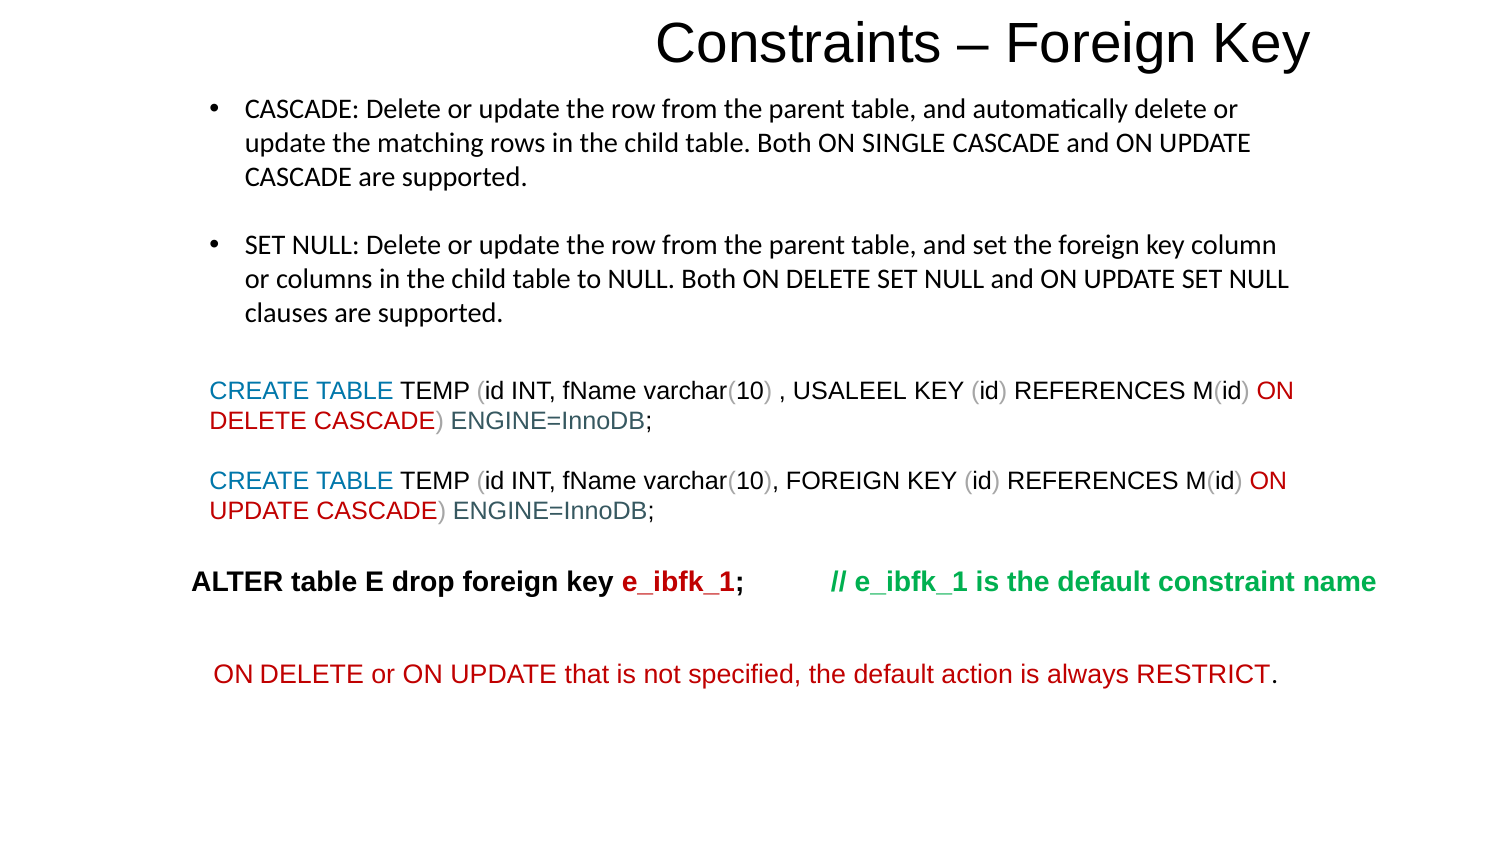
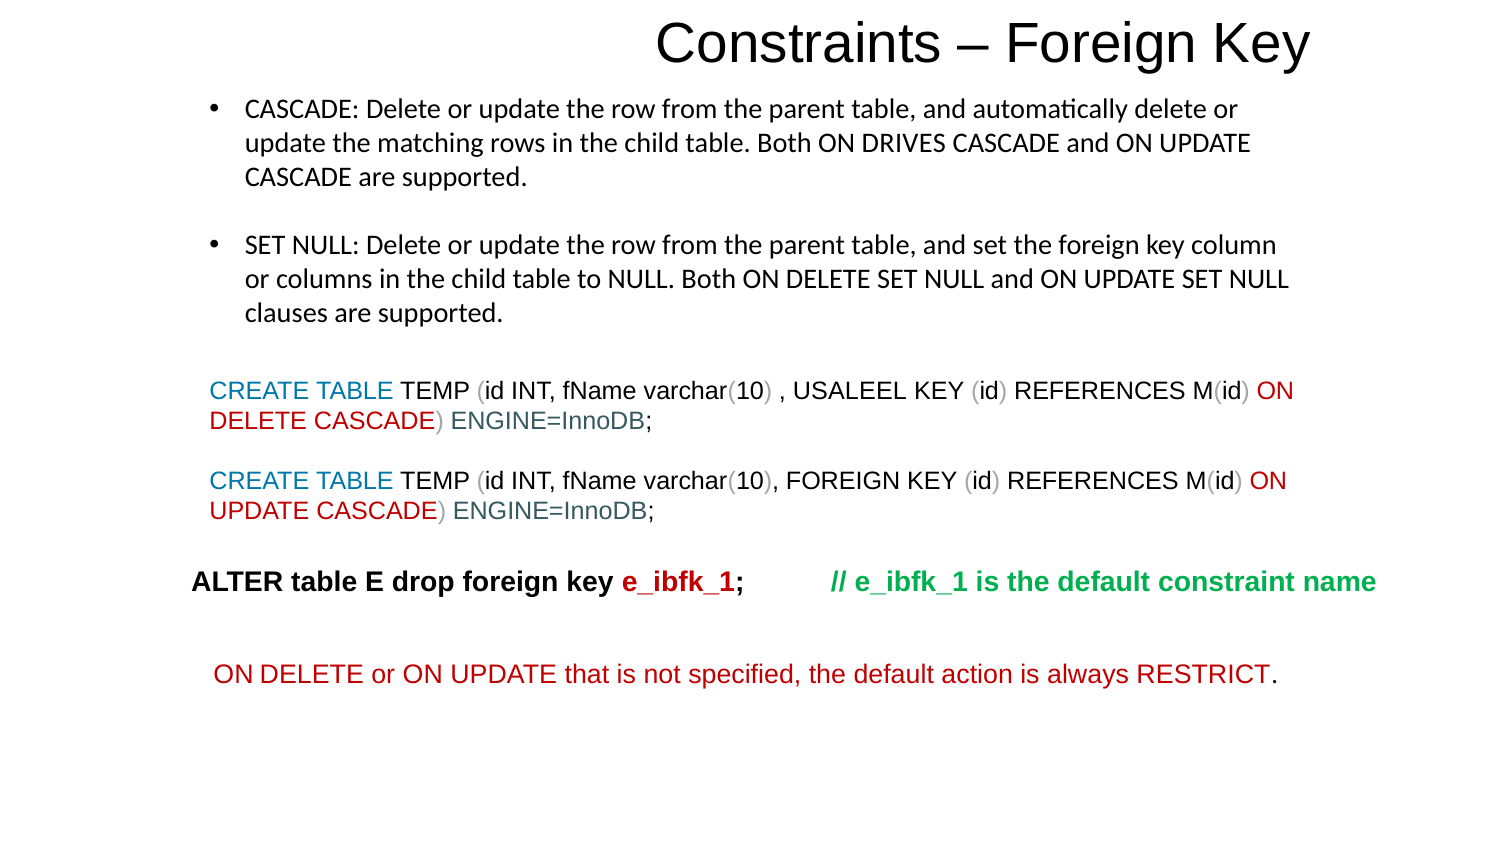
SINGLE: SINGLE -> DRIVES (904, 144)
